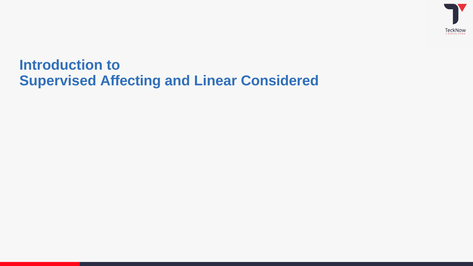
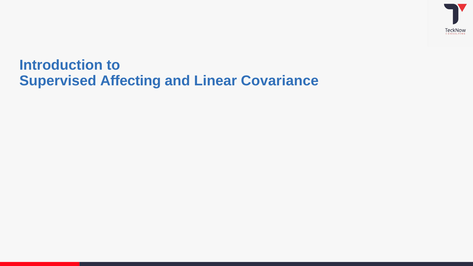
Considered: Considered -> Covariance (280, 81)
